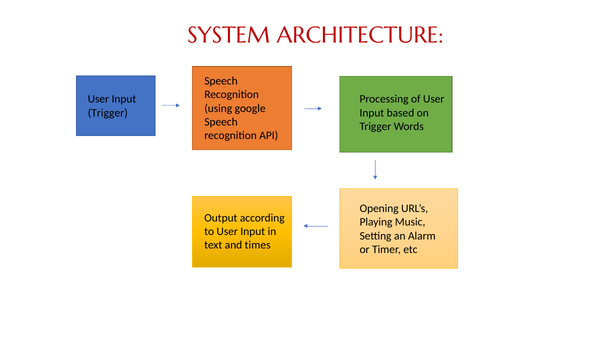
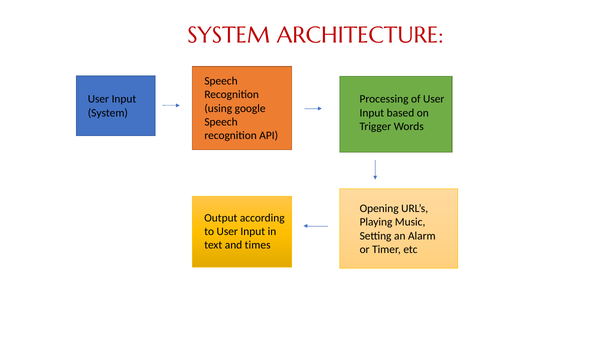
Trigger: Trigger -> System (108, 113)
